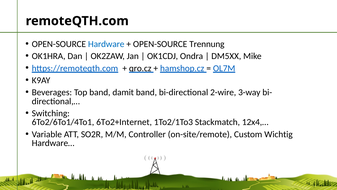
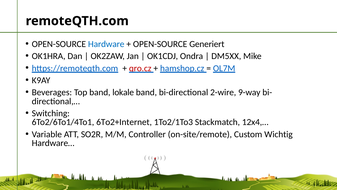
Trennung: Trennung -> Generiert (207, 44)
qro.cz colour: black -> red (140, 68)
damit: damit -> lokale (123, 92)
3-way: 3-way -> 9-way (249, 92)
